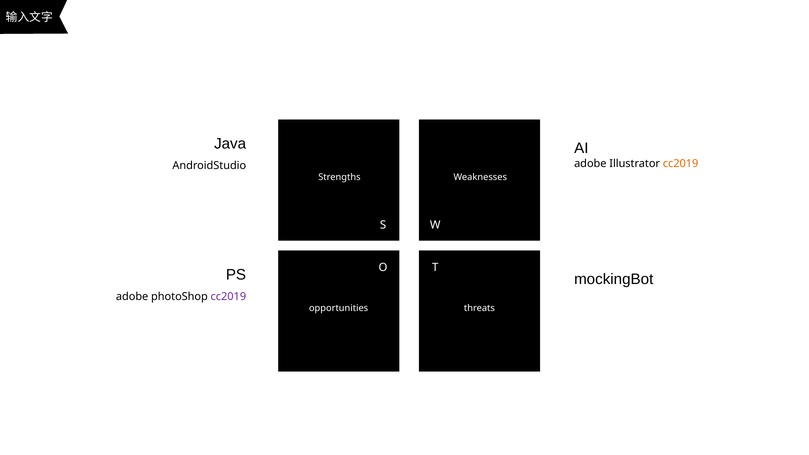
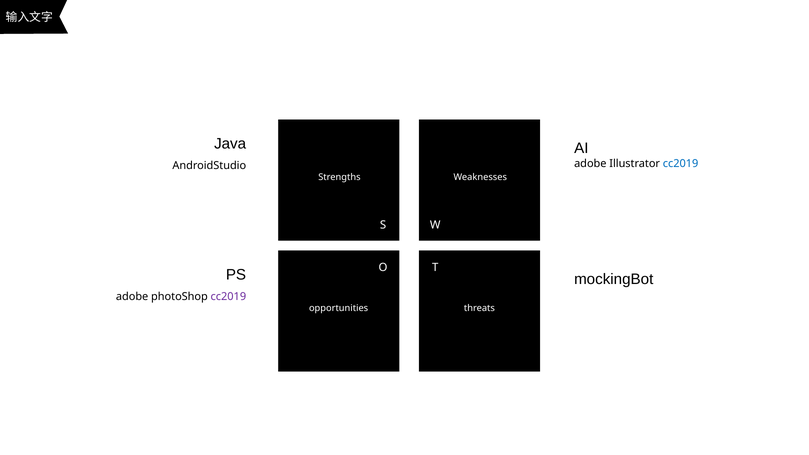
cc2019 colour: orange -> blue (681, 164)
